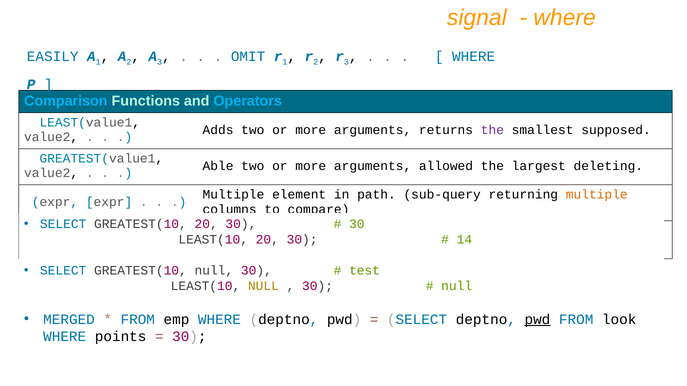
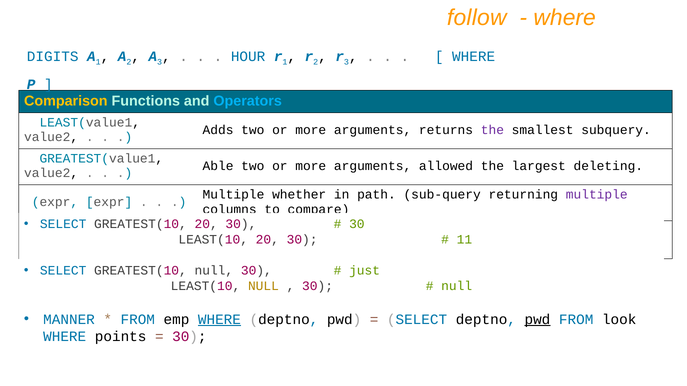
signal: signal -> follow (477, 18)
EASILY: EASILY -> DIGITS (53, 57)
OMIT: OMIT -> HOUR (248, 57)
Comparison colour: light blue -> yellow (66, 101)
supposed: supposed -> subquery (616, 130)
element: element -> whether (299, 195)
multiple colour: orange -> purple (597, 195)
14: 14 -> 11 (464, 240)
test: test -> just (365, 271)
MERGED: MERGED -> MANNER (69, 320)
WHERE underline: none -> present (219, 320)
